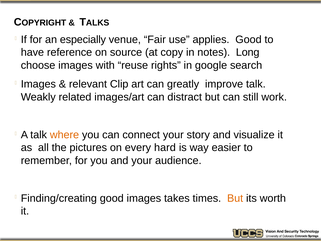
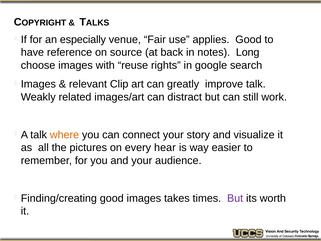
copy: copy -> back (172, 52)
hard: hard -> hear (165, 147)
But colour: orange -> purple (235, 198)
